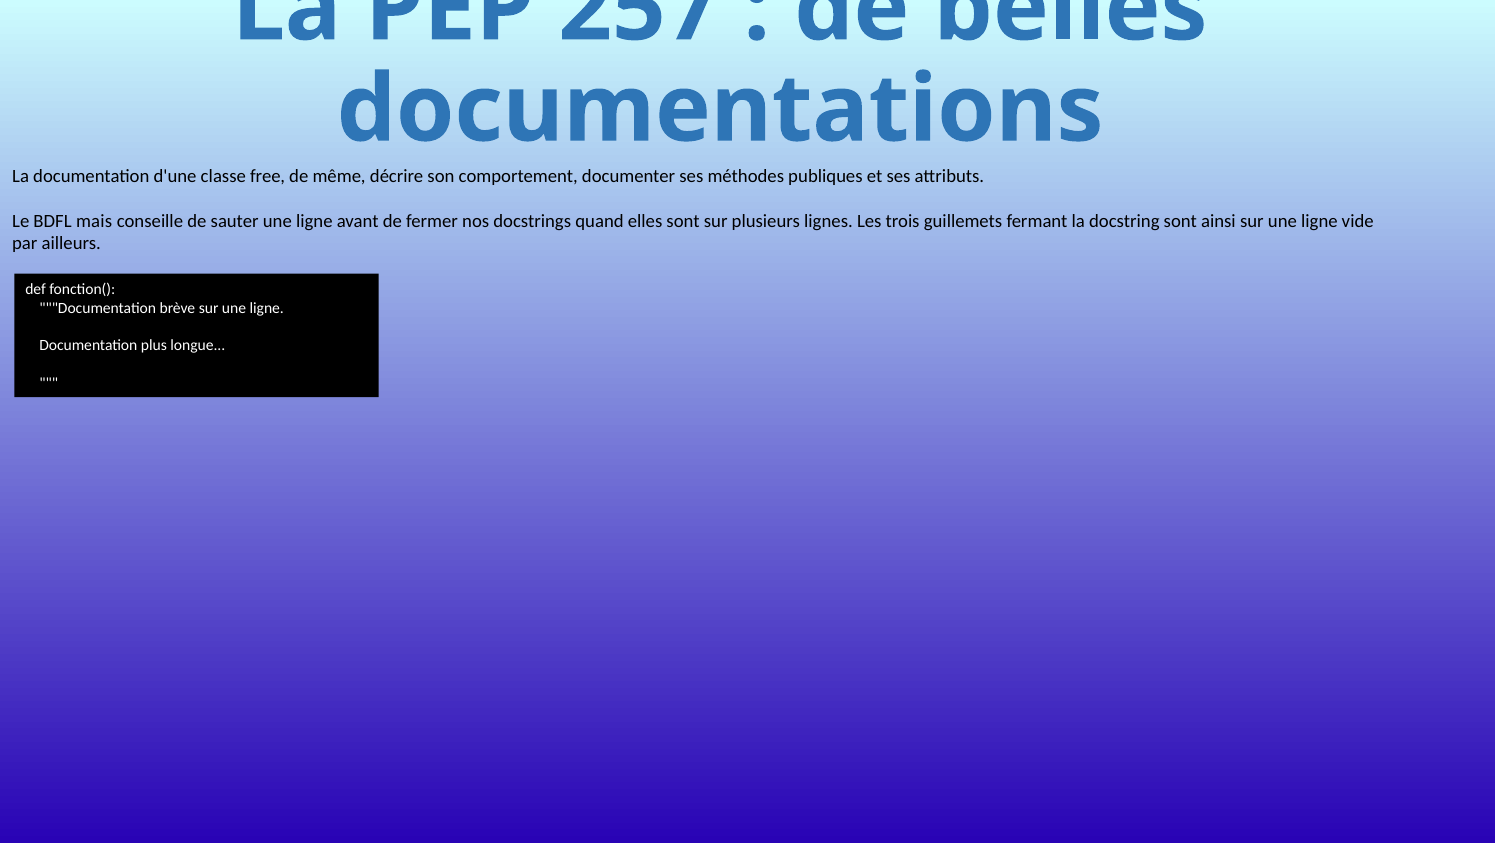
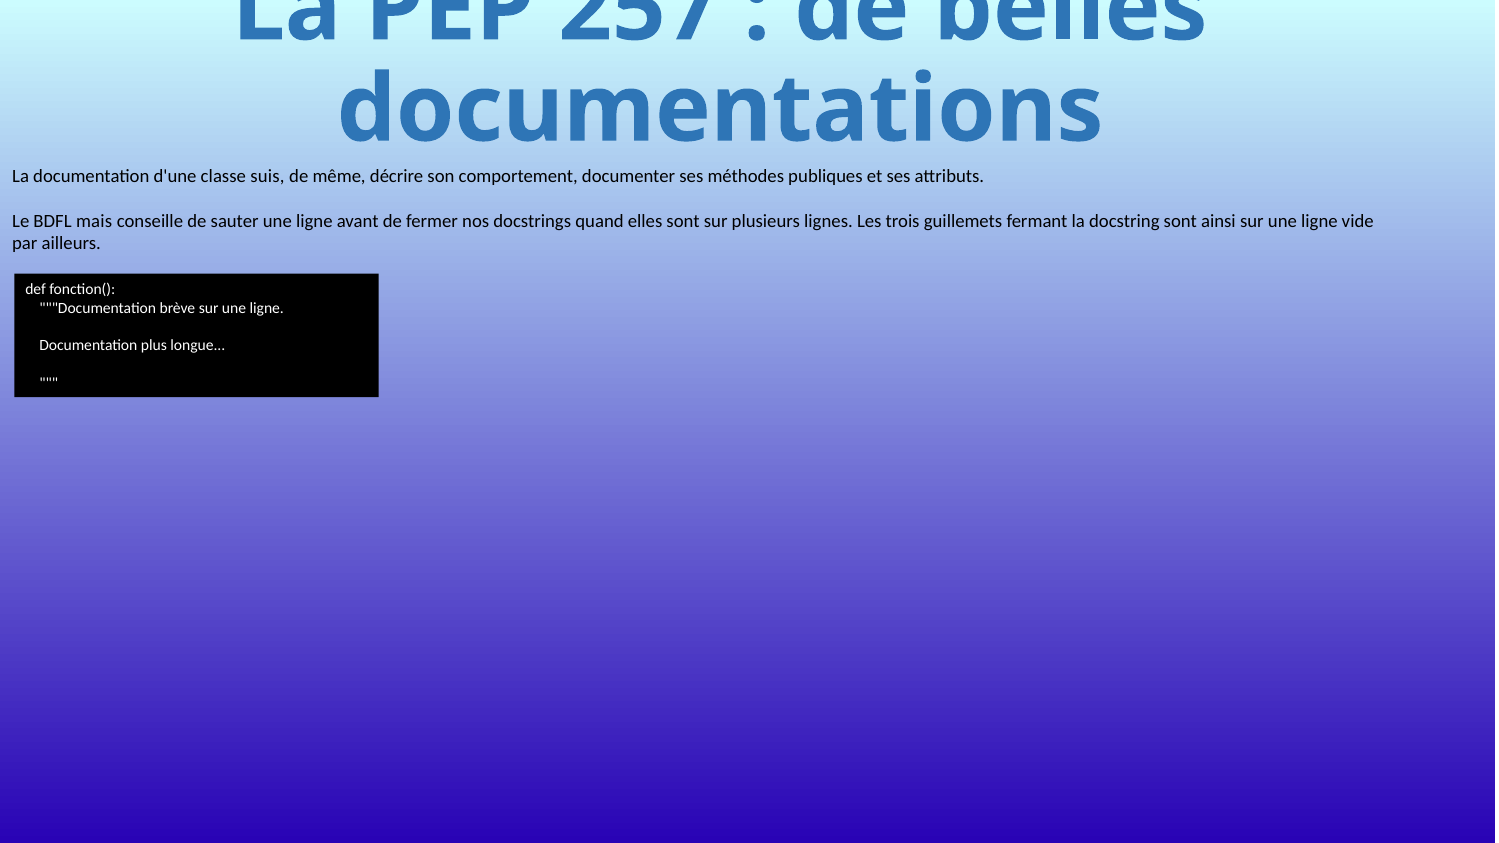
free: free -> suis (267, 176)
